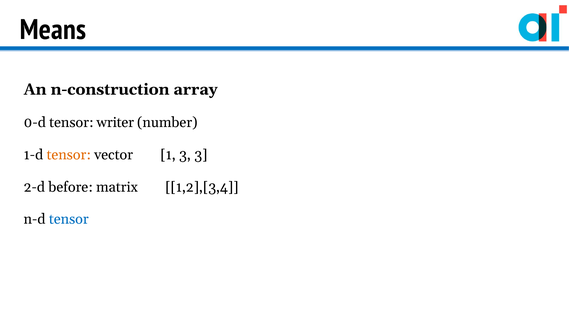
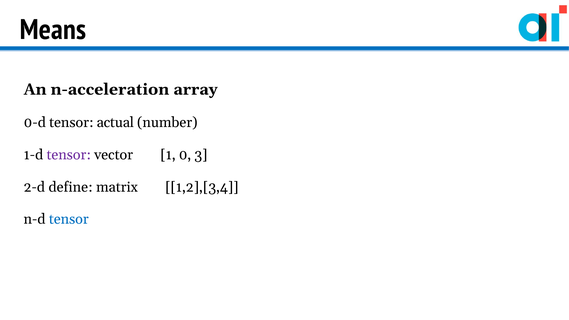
n-construction: n-construction -> n-acceleration (110, 89)
writer: writer -> actual (115, 123)
tensor colour: orange -> purple (69, 155)
1 3: 3 -> 0 (185, 155)
before: before -> define (71, 187)
